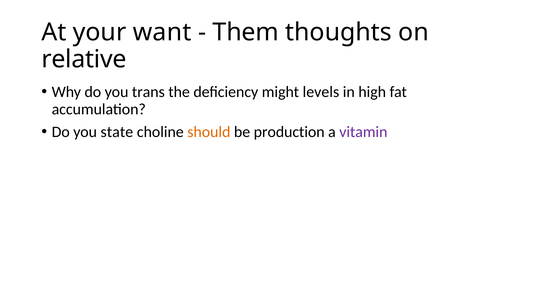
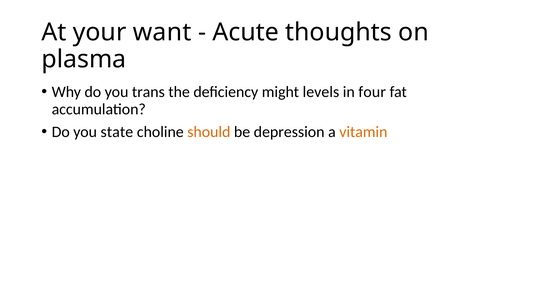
Them: Them -> Acute (246, 32)
relative: relative -> plasma (84, 59)
high: high -> four (372, 92)
production: production -> depression (289, 132)
vitamin colour: purple -> orange (363, 132)
